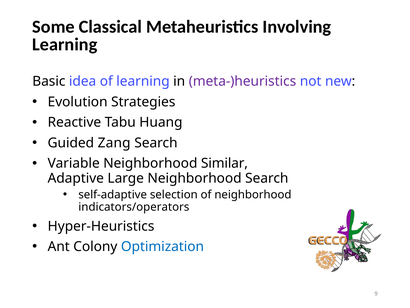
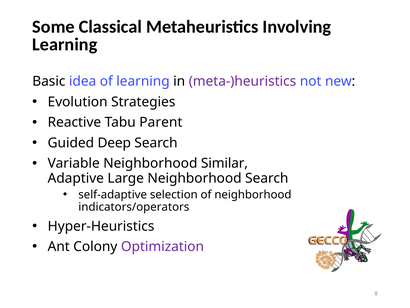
Huang: Huang -> Parent (161, 122)
Zang: Zang -> Deep (114, 143)
Optimization colour: blue -> purple (162, 246)
